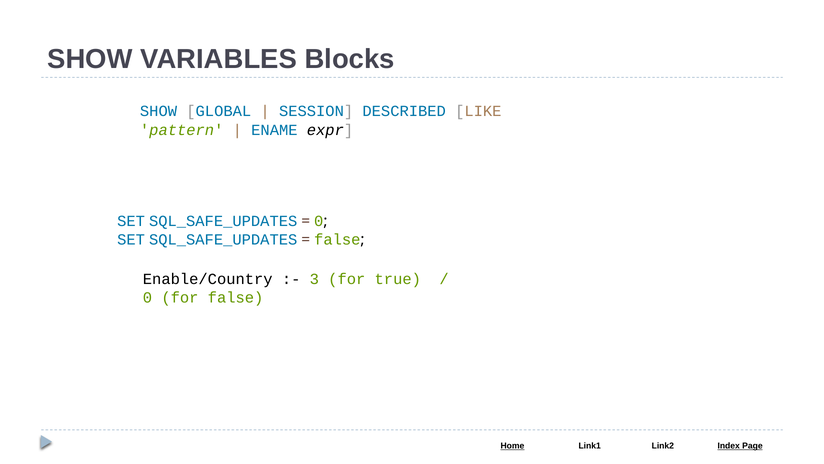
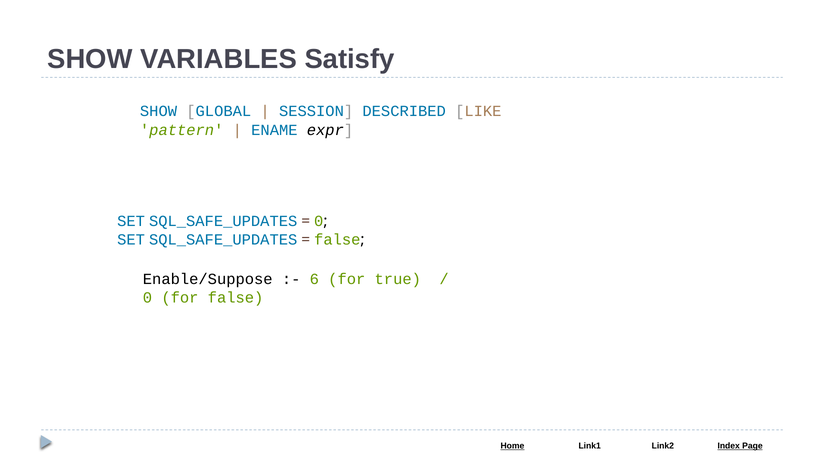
Blocks: Blocks -> Satisfy (350, 59)
Enable/Country: Enable/Country -> Enable/Suppose (208, 279)
3: 3 -> 6 (314, 279)
